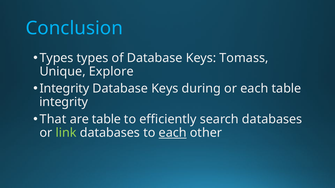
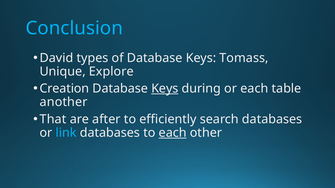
Types: Types -> David (56, 58)
Integrity: Integrity -> Creation (64, 89)
Keys underline: none -> present (165, 89)
integrity: integrity -> another (64, 102)
are table: table -> after (106, 119)
link colour: light green -> light blue (66, 133)
